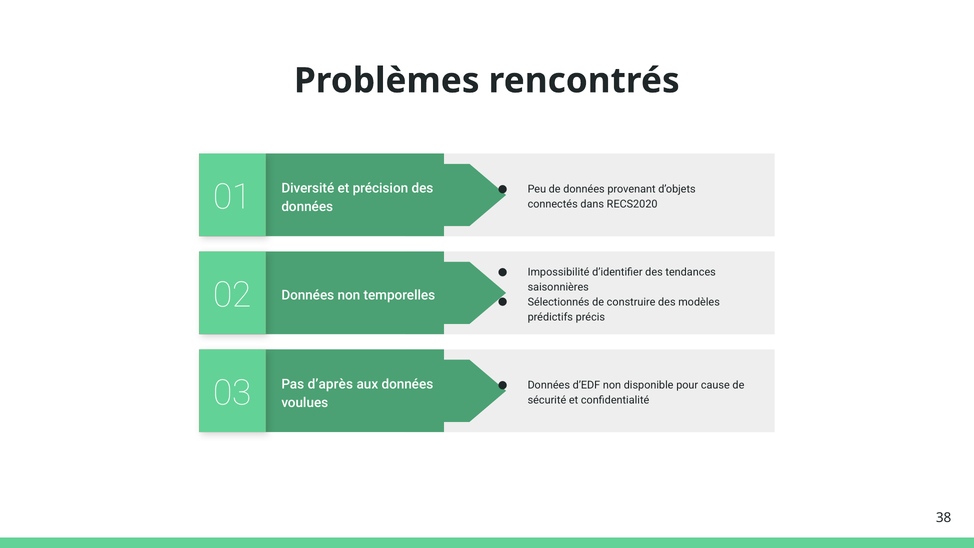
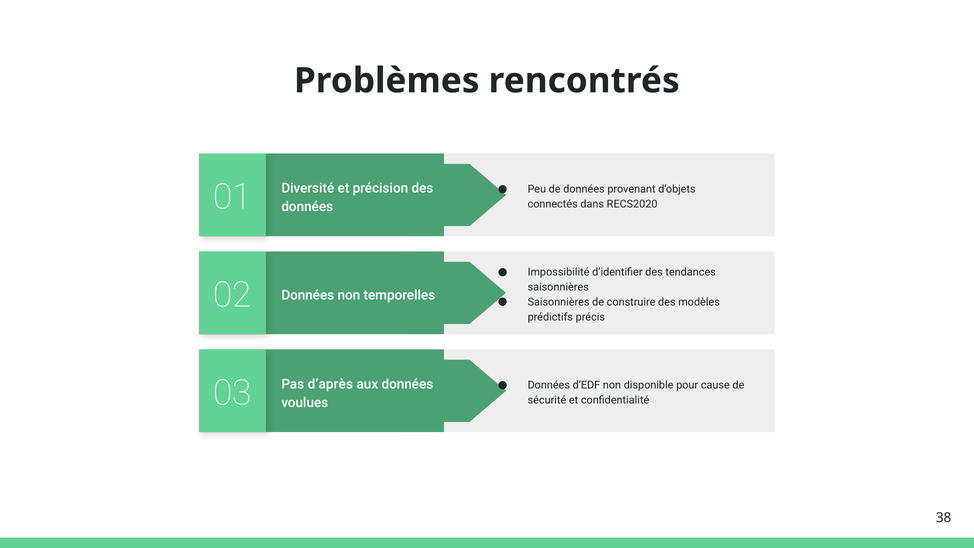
Sélectionnés: Sélectionnés -> Saisonnières (559, 302)
